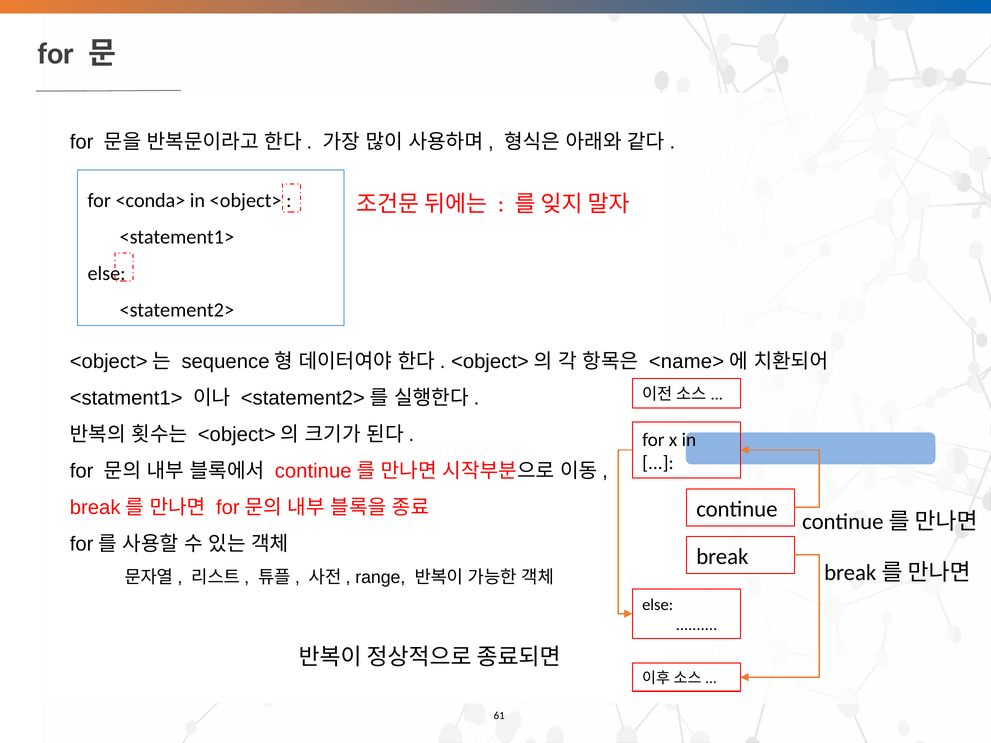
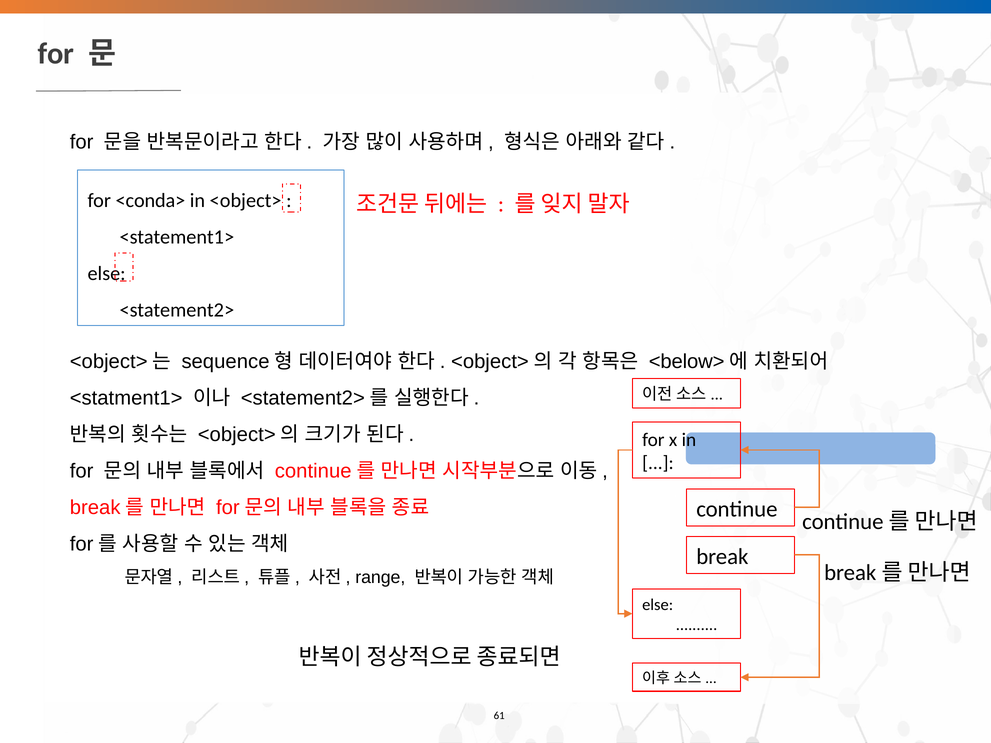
<name>: <name> -> <below> (687, 361)
